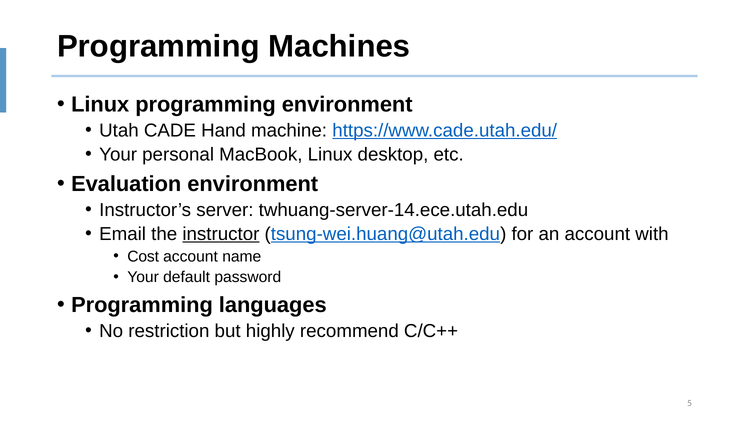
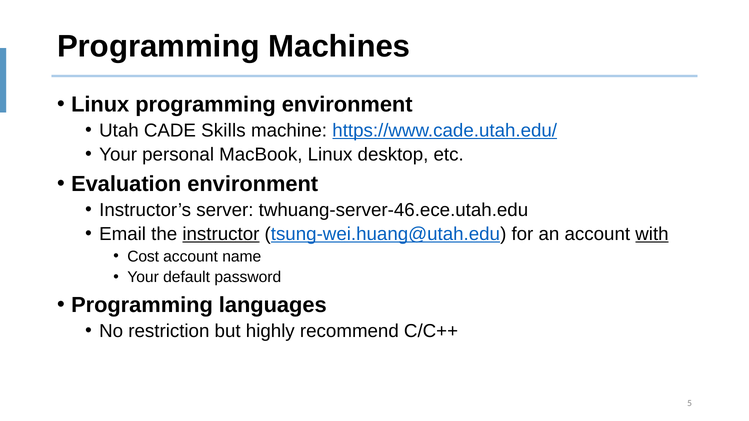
Hand: Hand -> Skills (223, 130)
twhuang-server-14.ece.utah.edu: twhuang-server-14.ece.utah.edu -> twhuang-server-46.ece.utah.edu (393, 210)
with underline: none -> present (652, 234)
